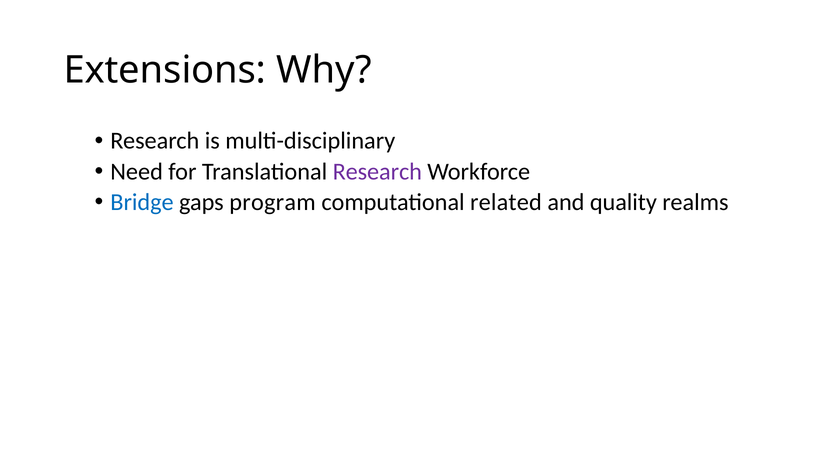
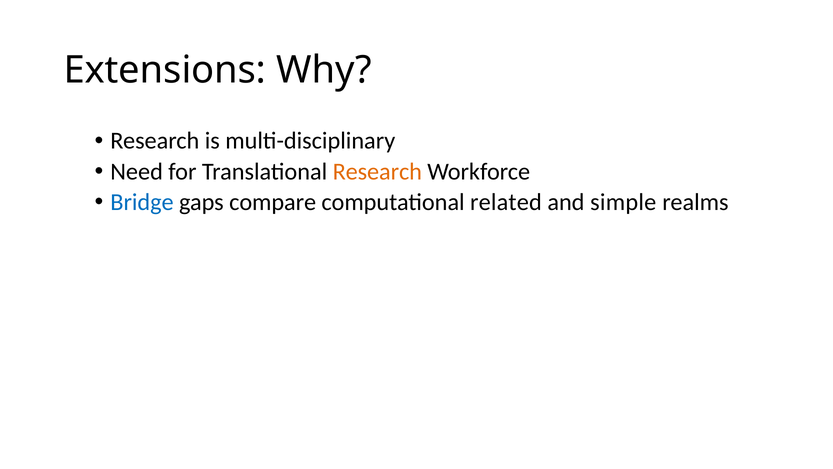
Research colour: purple -> orange (377, 171)
program: program -> compare (273, 202)
quality: quality -> simple (623, 202)
